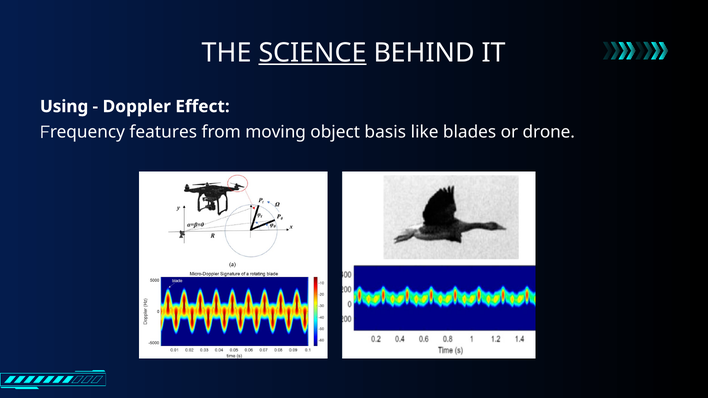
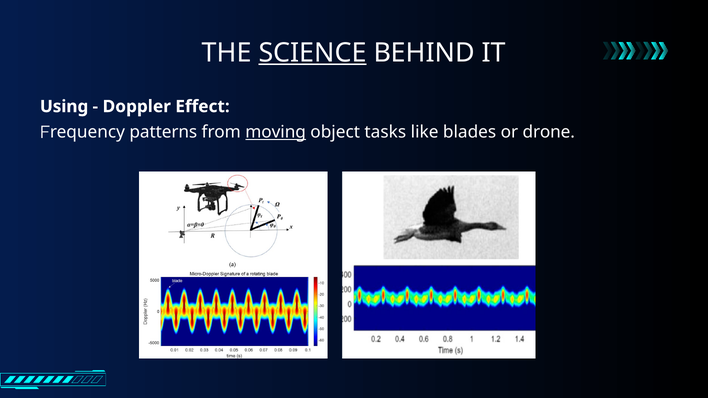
features: features -> patterns (163, 132)
moving underline: none -> present (276, 132)
basis: basis -> tasks (385, 132)
